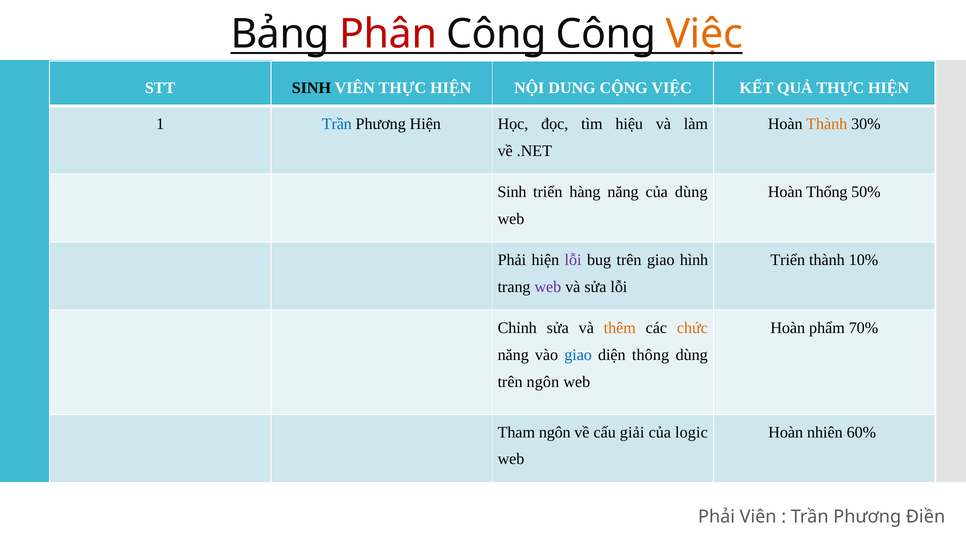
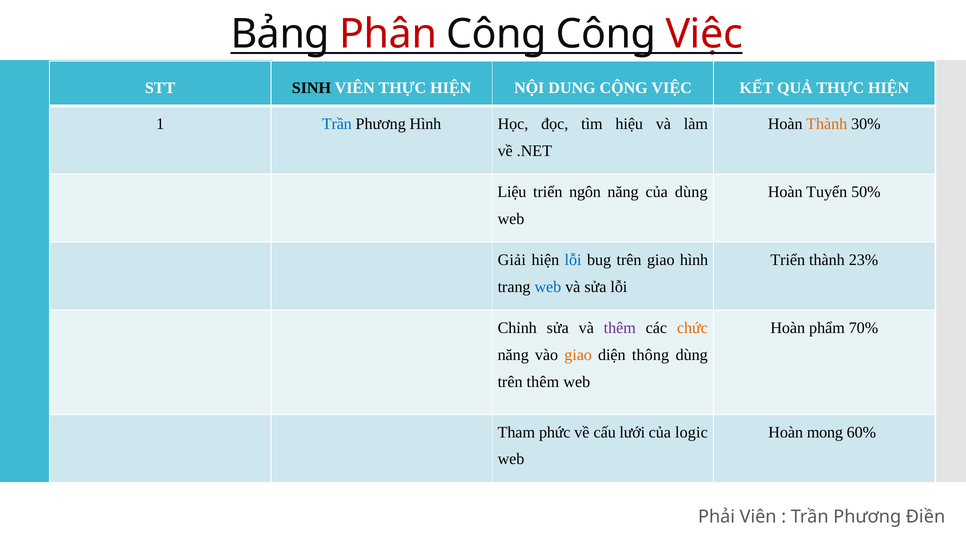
Việc colour: orange -> red (704, 34)
Phương Hiện: Hiện -> Hình (425, 124)
Sinh: Sinh -> Liệu (512, 192)
hàng: hàng -> ngôn (585, 192)
Thống: Thống -> Tuyển (827, 192)
Phải: Phải -> Giải (512, 260)
lỗi colour: purple -> blue (573, 260)
10%: 10% -> 23% (863, 260)
web colour: purple -> blue (548, 287)
thêm colour: orange -> purple (620, 328)
giao colour: blue -> orange (578, 355)
trên ngôn: ngôn -> thêm (543, 382)
Tham ngôn: ngôn -> phức (555, 433)
giải: giải -> lưới (632, 433)
nhiên: nhiên -> mong (825, 433)
